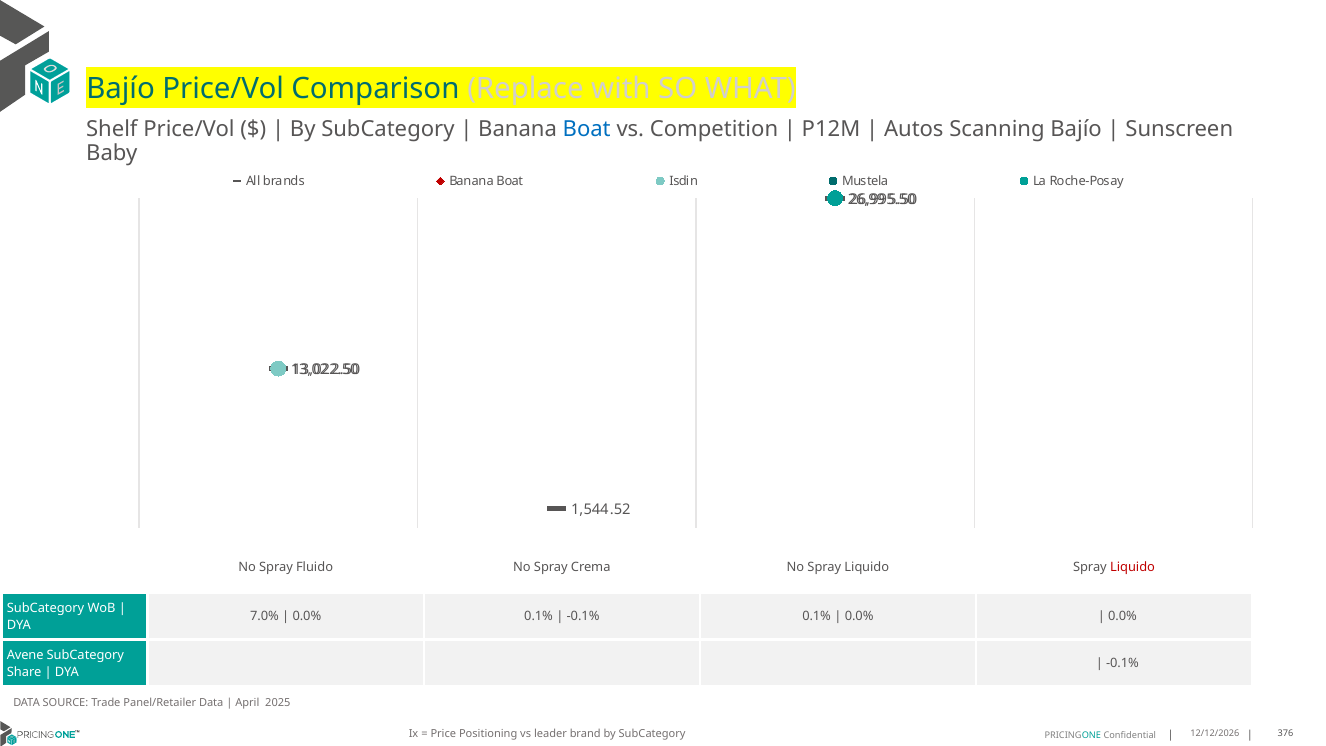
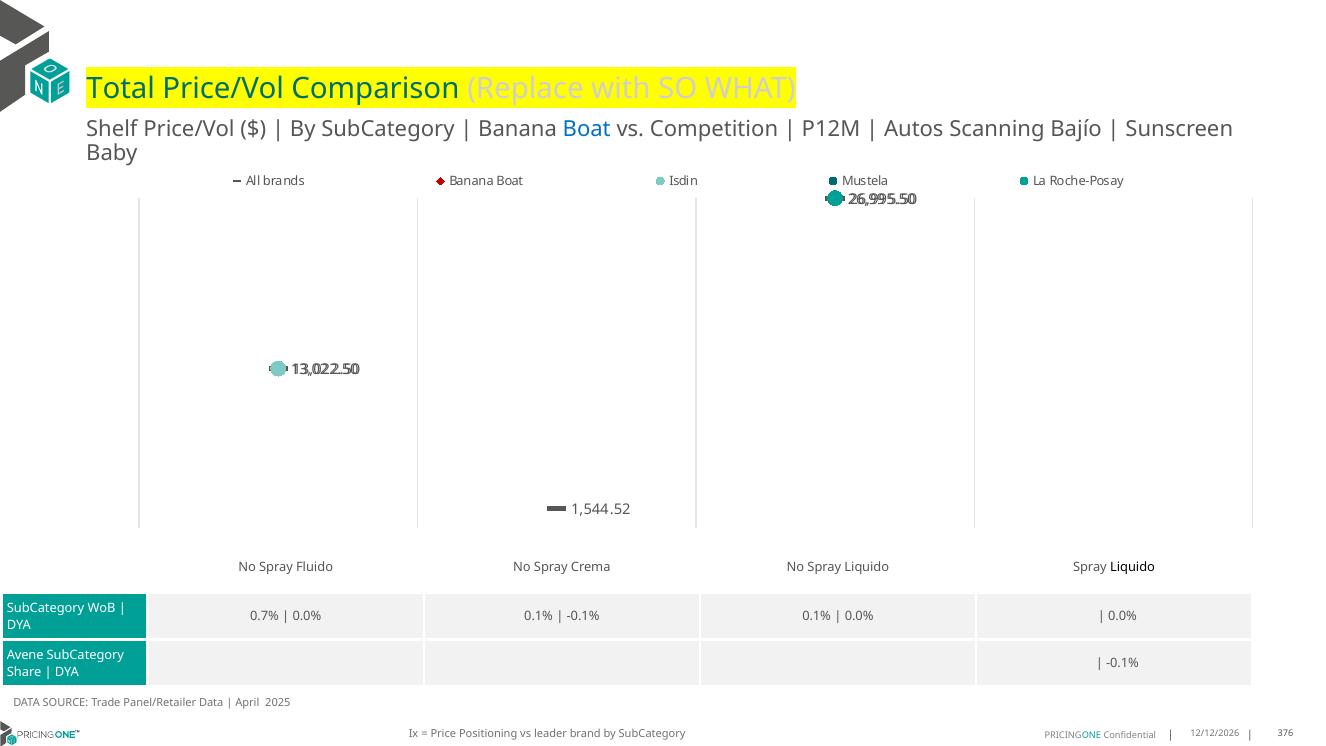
Bajío: Bajío -> Total (121, 89)
Liquido colour: red -> black (1133, 568)
7.0%: 7.0% -> 0.7% (264, 616)
